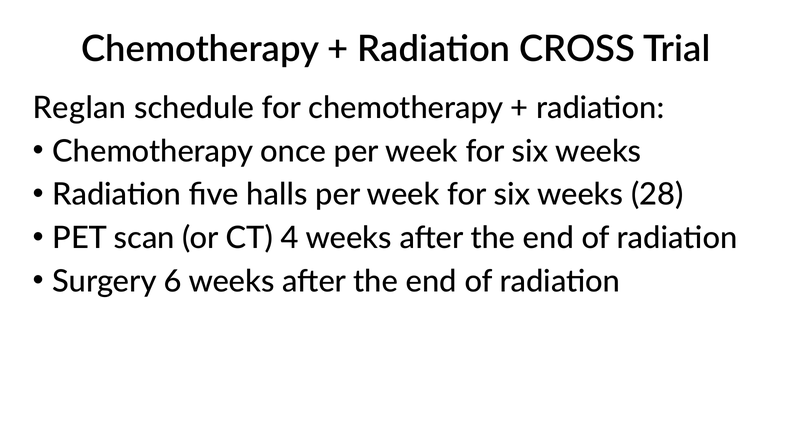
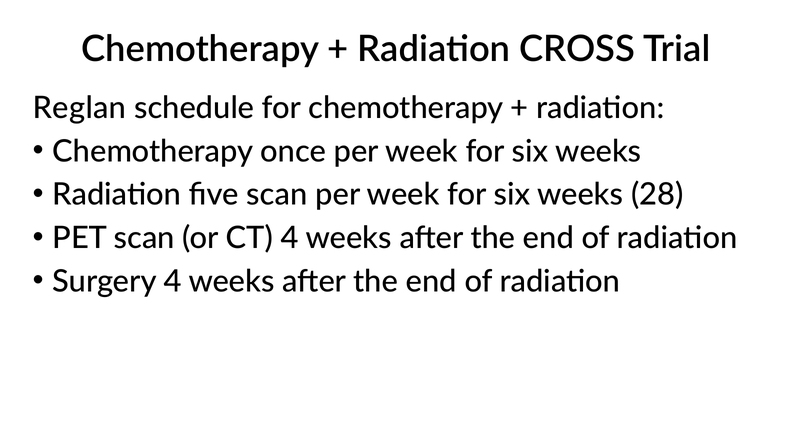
five halls: halls -> scan (277, 195)
Surgery 6: 6 -> 4 (173, 281)
